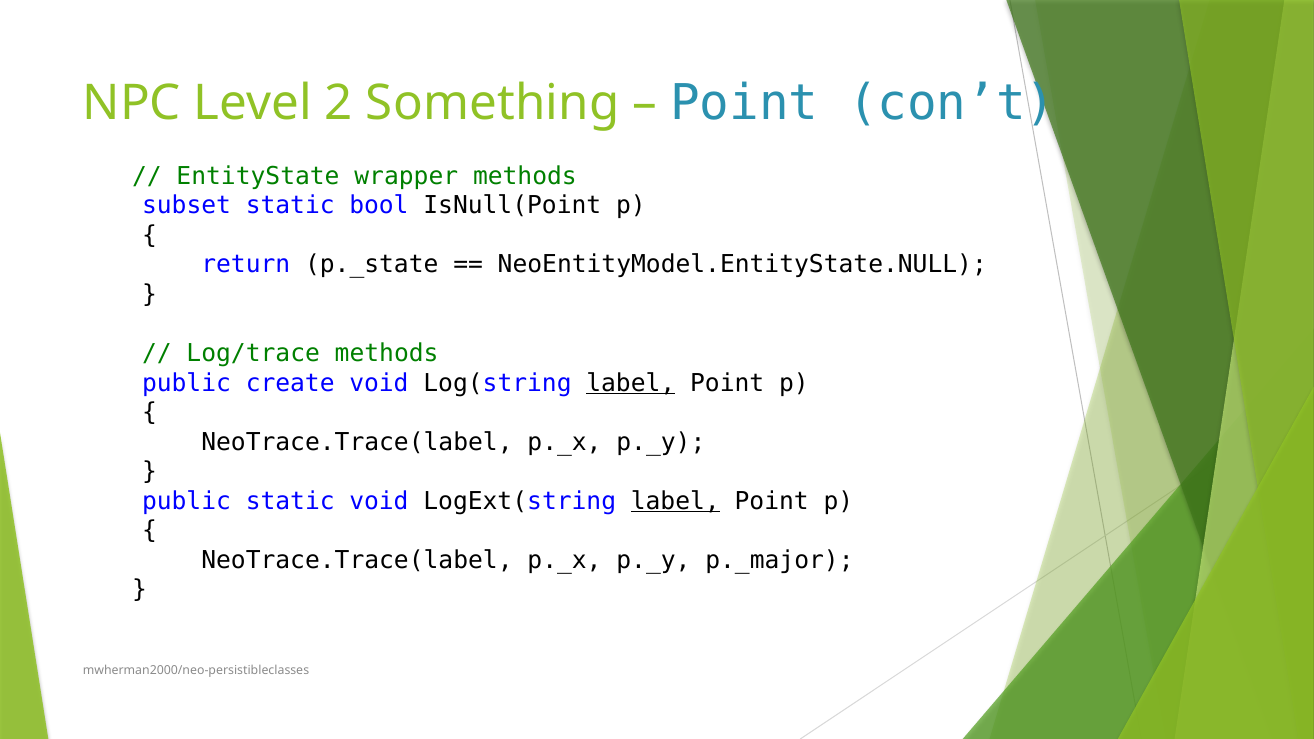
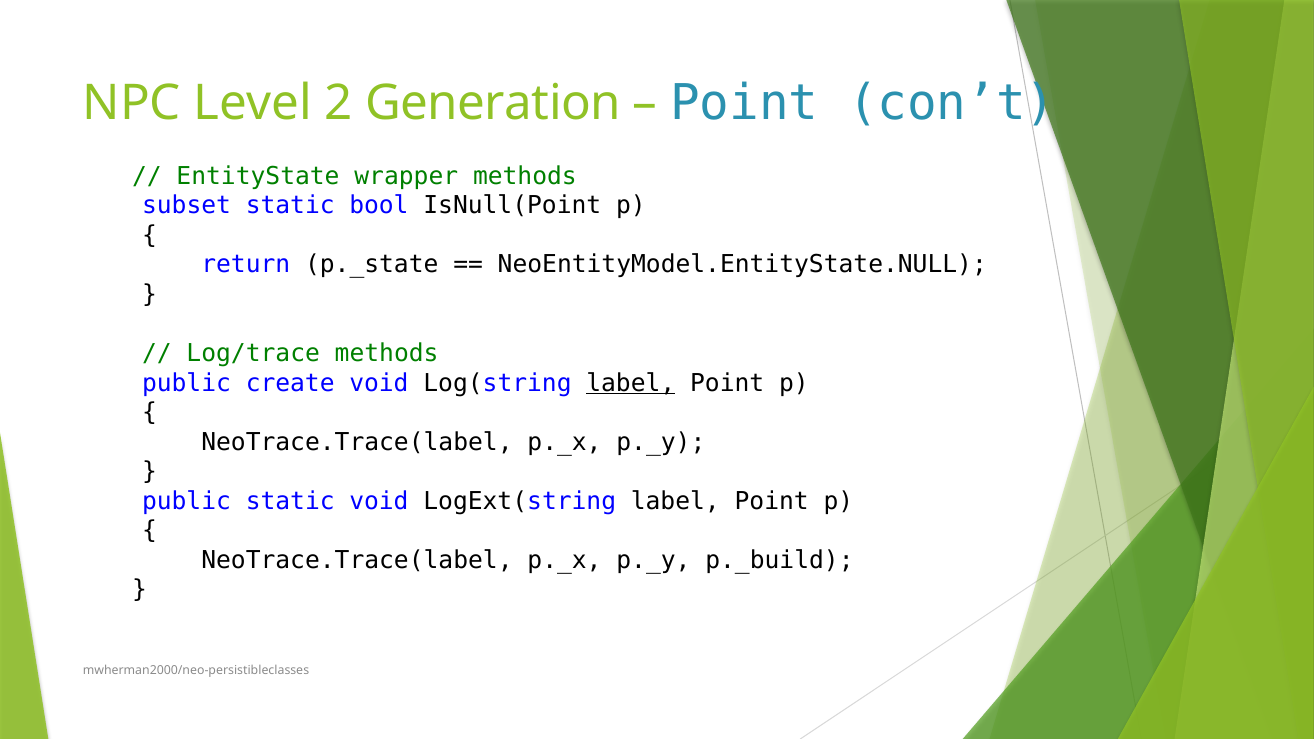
Something: Something -> Generation (493, 104)
label underline: present -> none (675, 501)
p._major: p._major -> p._build (779, 560)
